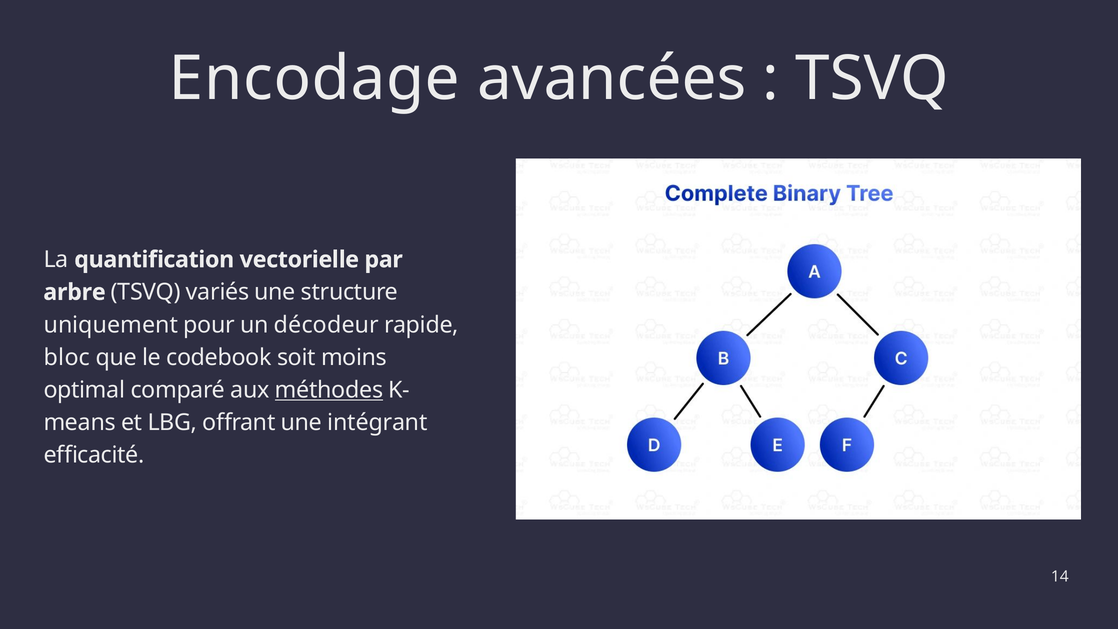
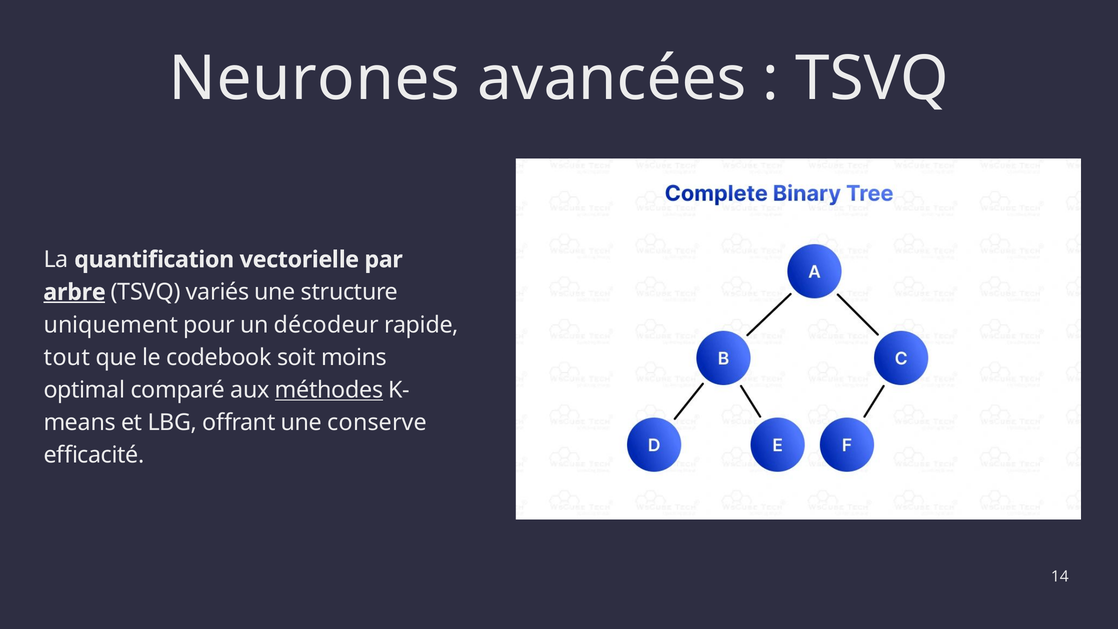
Encodage: Encodage -> Neurones (314, 79)
arbre underline: none -> present (75, 292)
bloc: bloc -> tout (67, 357)
intégrant: intégrant -> conserve (377, 423)
